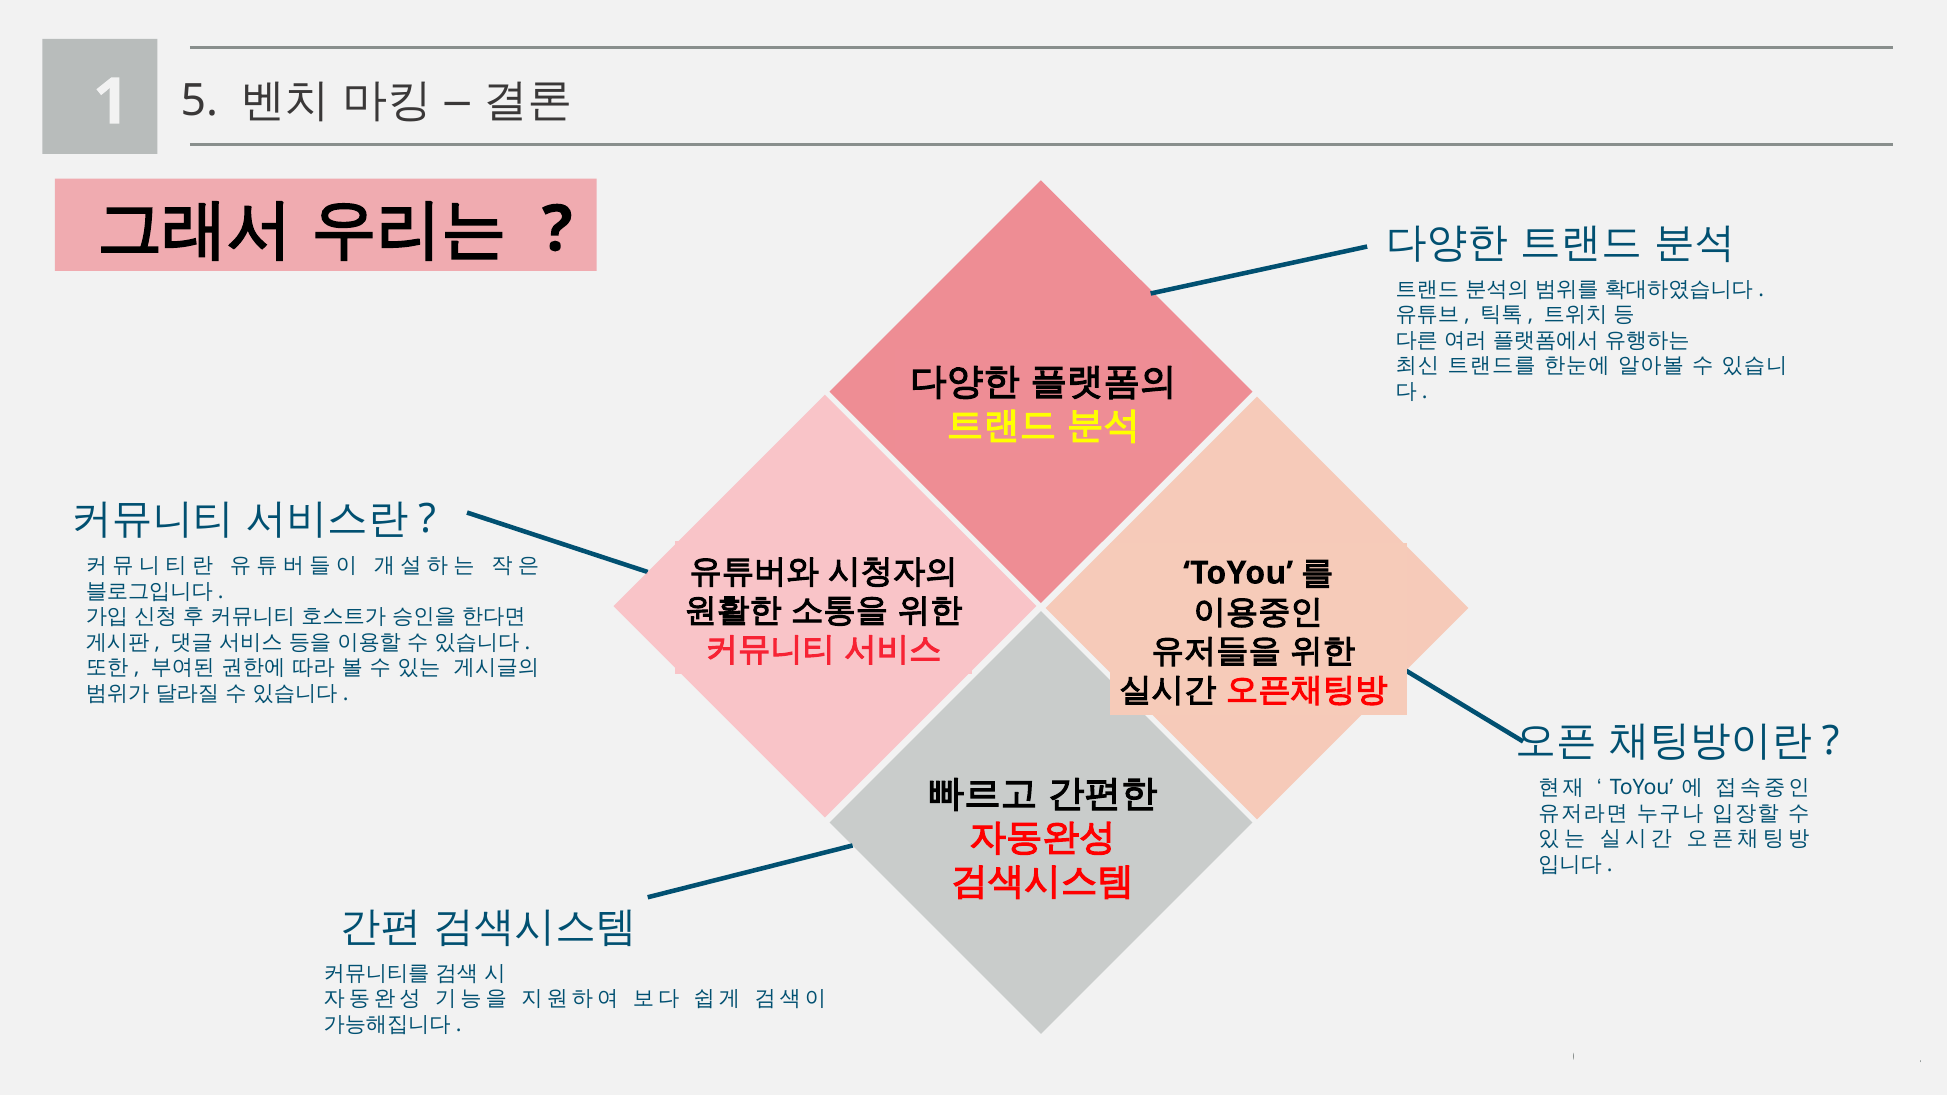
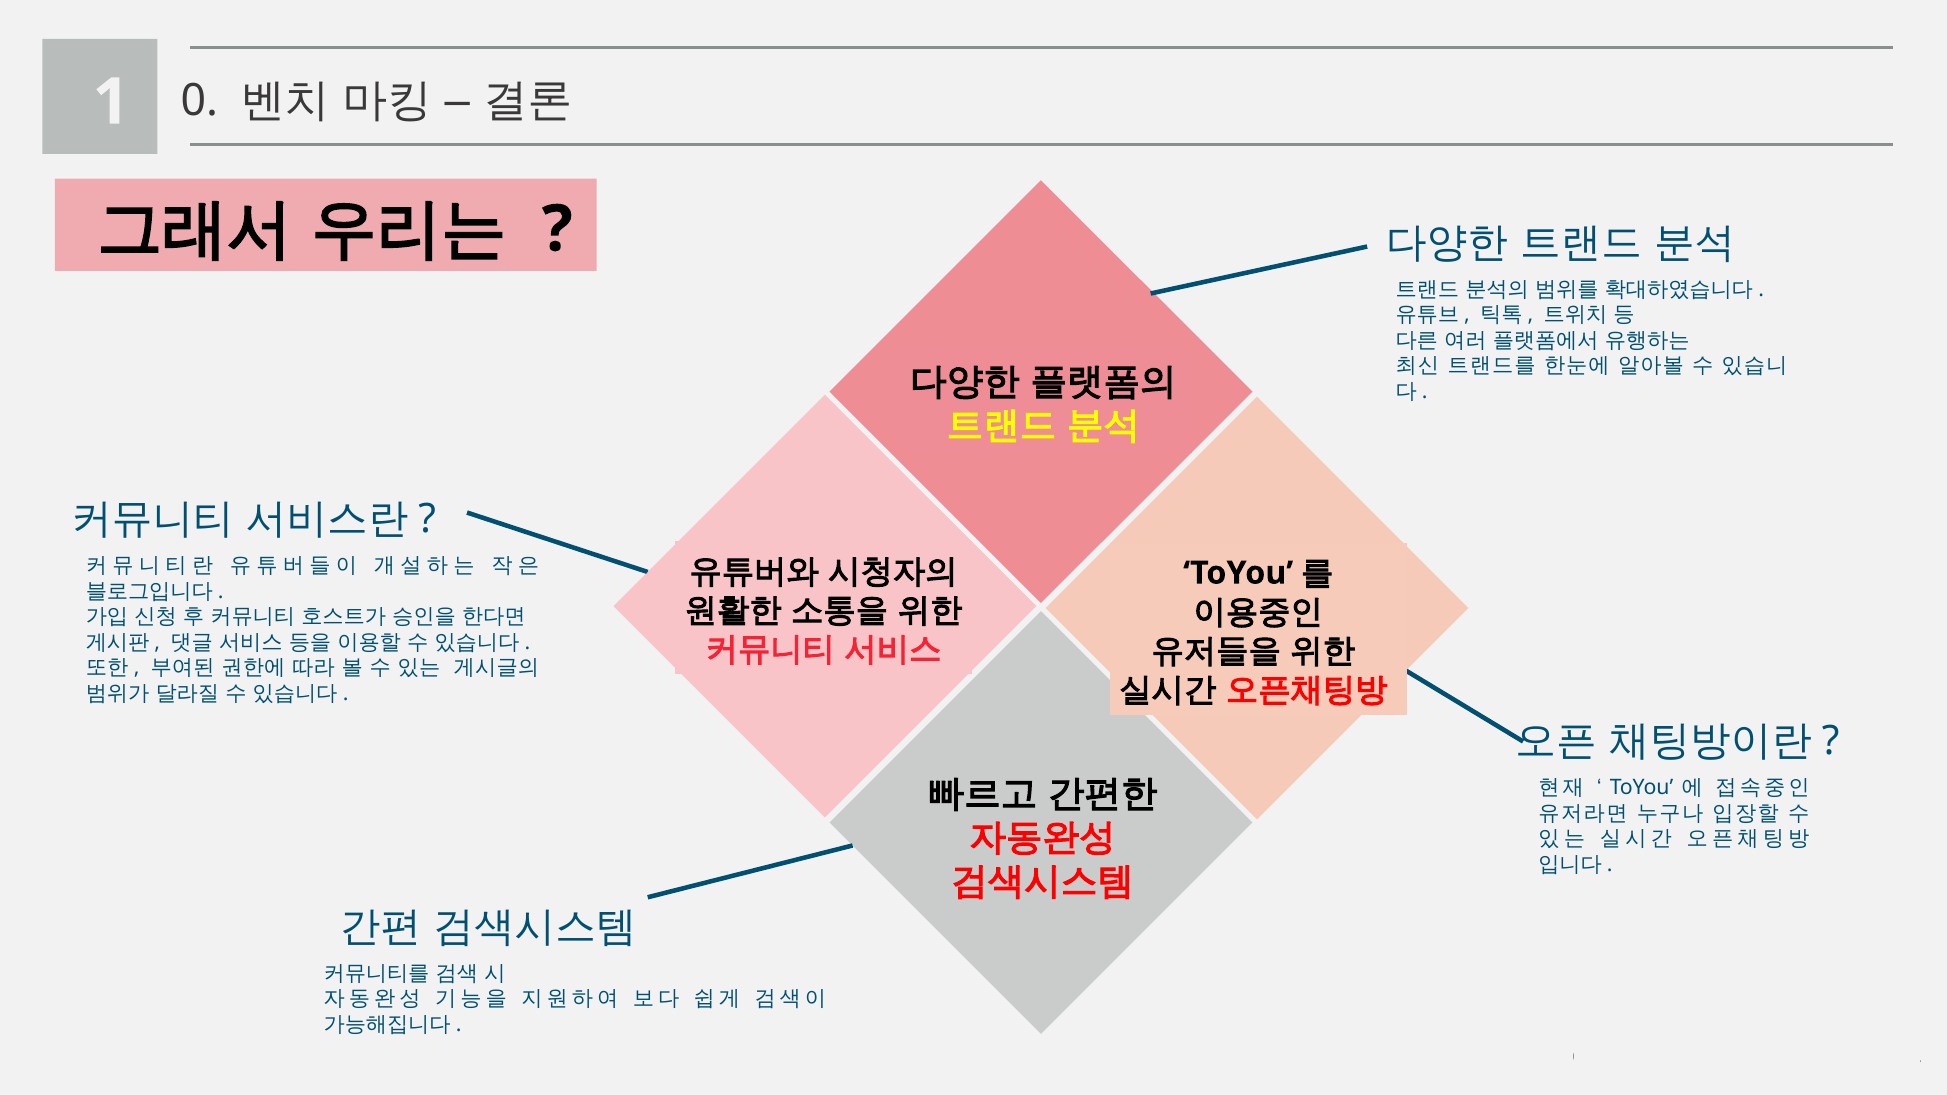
5: 5 -> 0 (199, 101)
